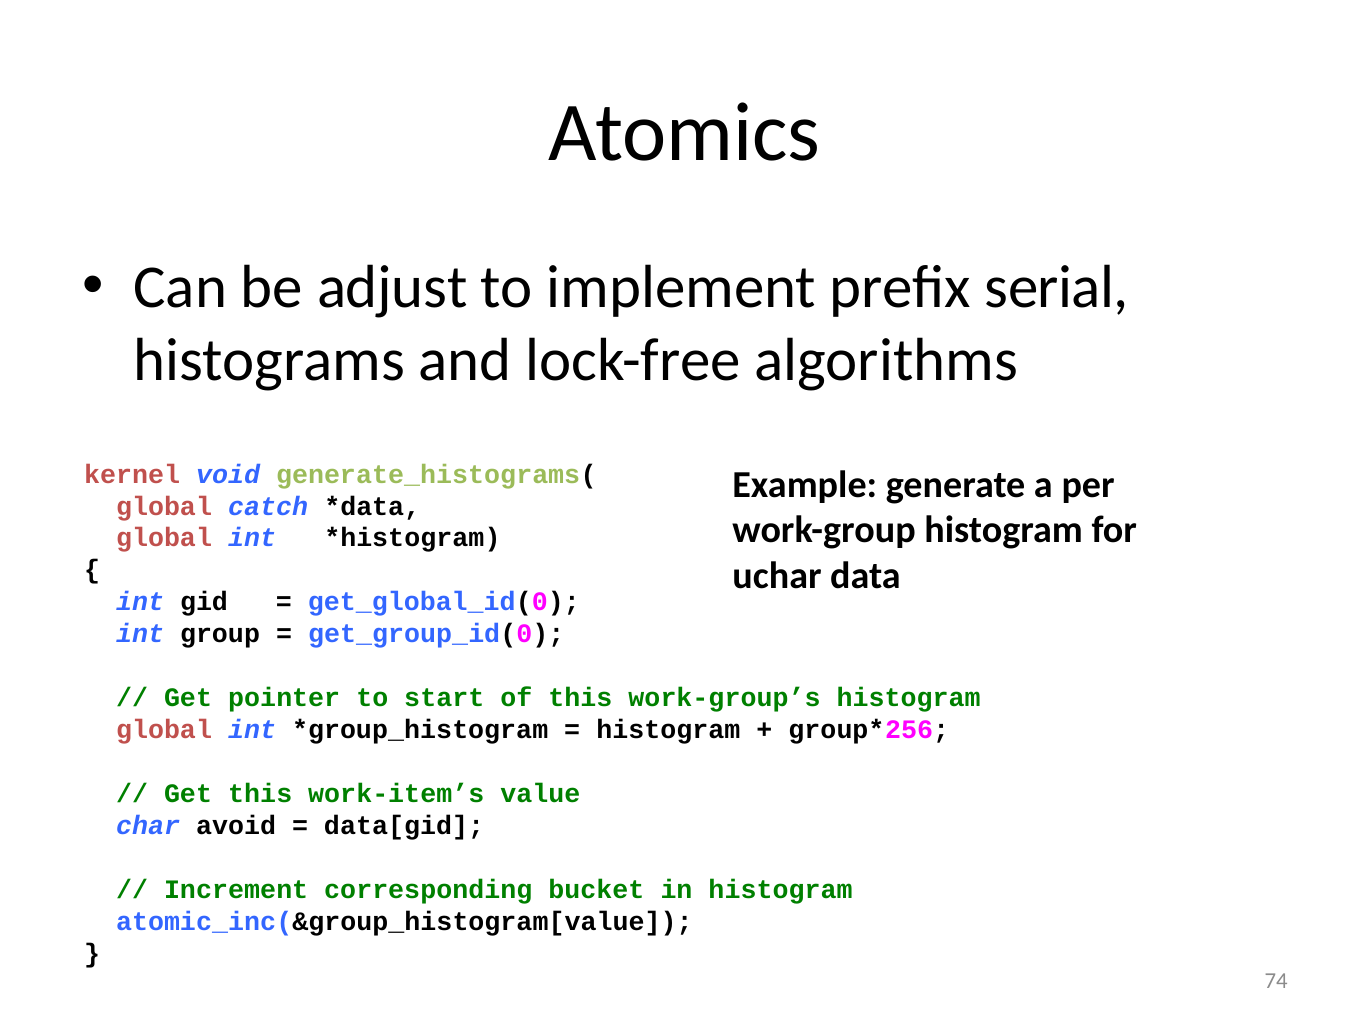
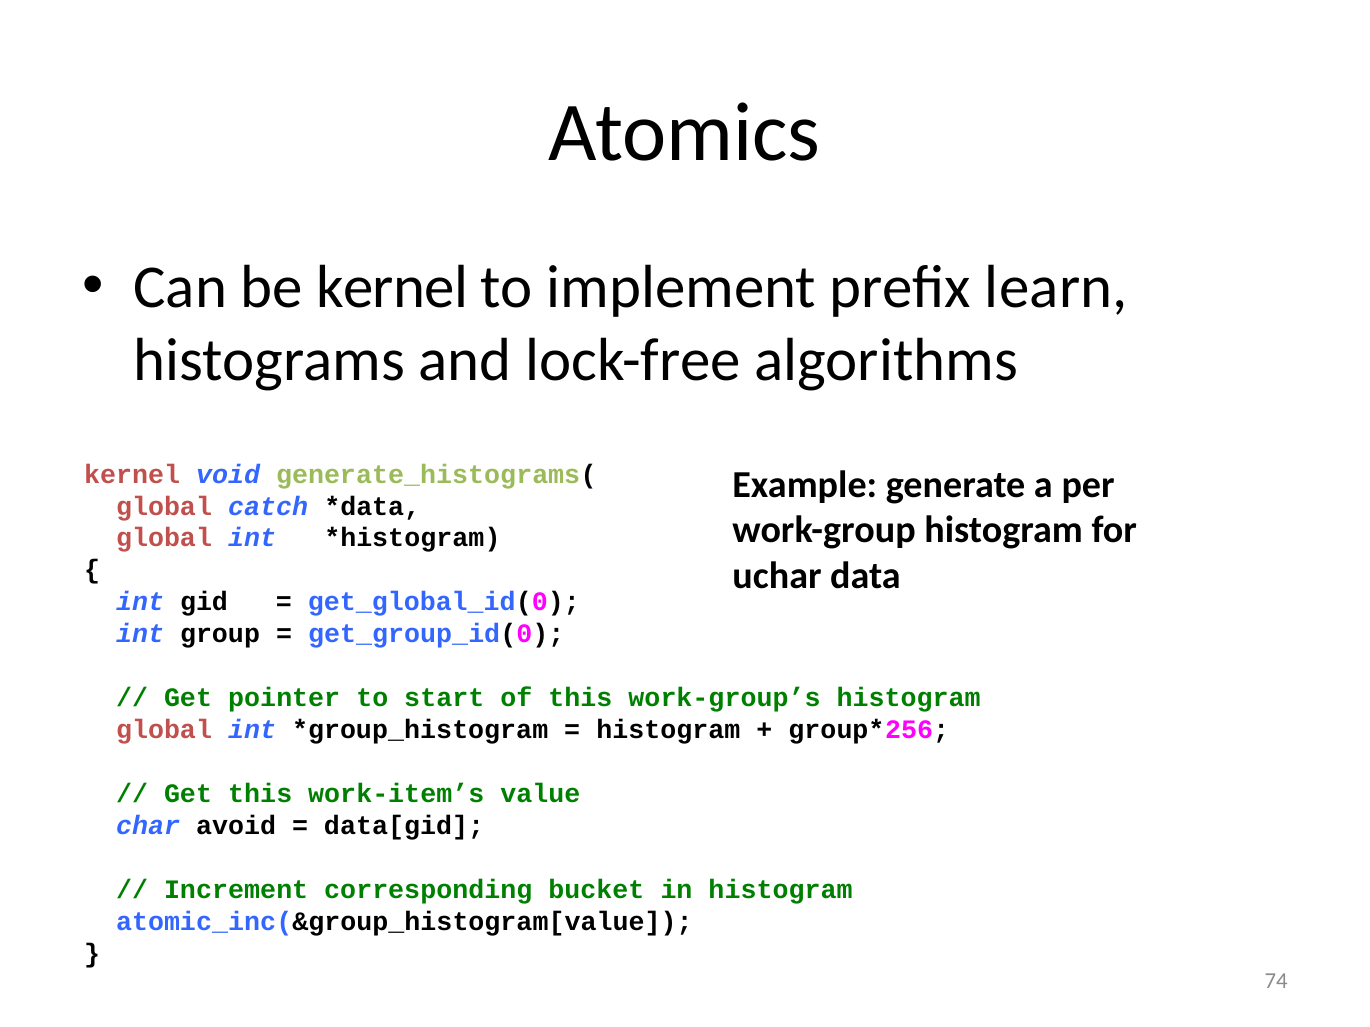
be adjust: adjust -> kernel (392, 287)
serial: serial -> learn (1056, 287)
